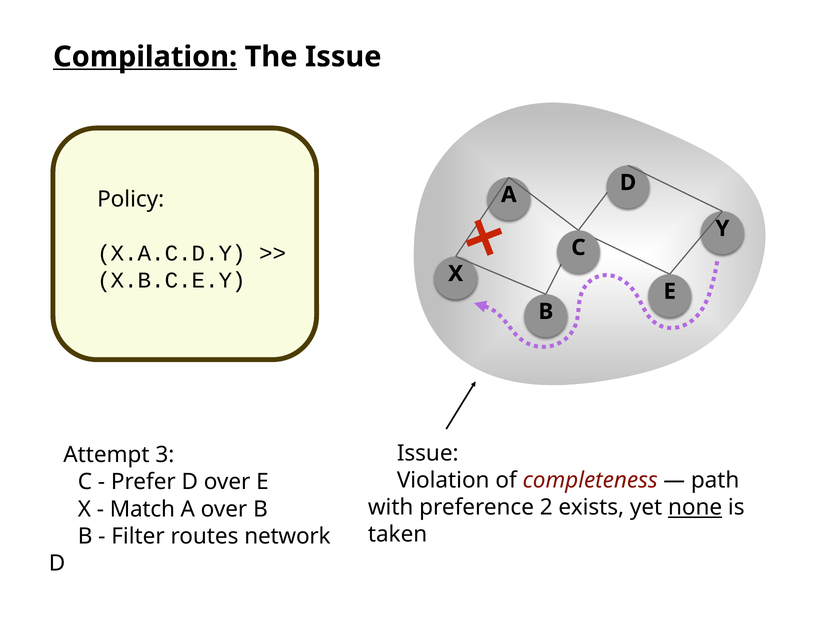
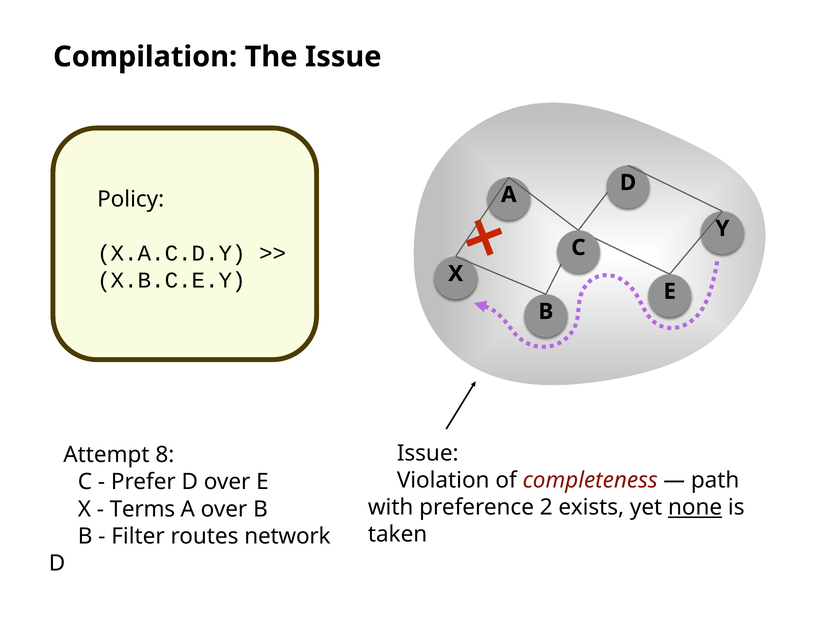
Compilation underline: present -> none (145, 57)
3: 3 -> 8 (165, 455)
Match: Match -> Terms (142, 509)
